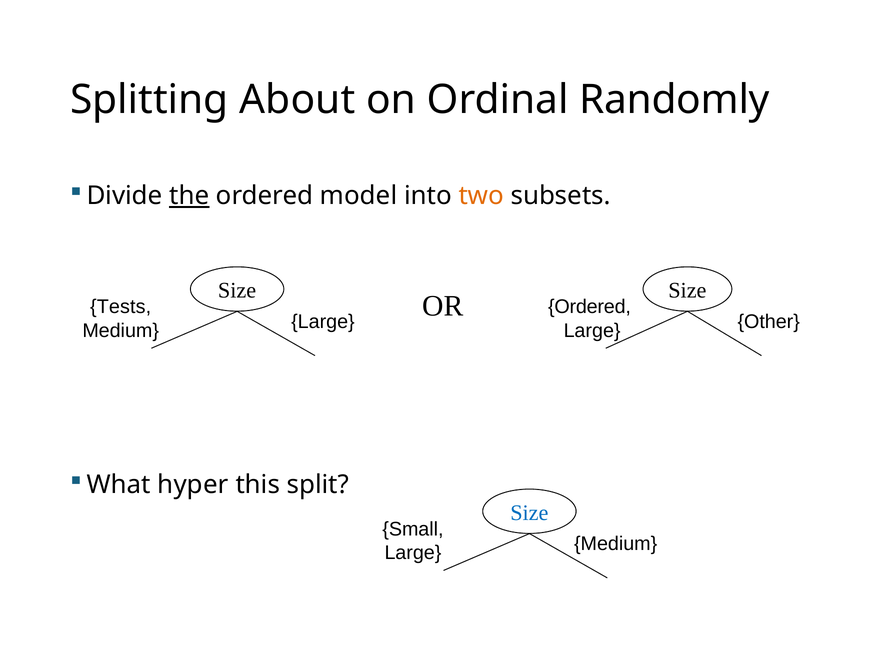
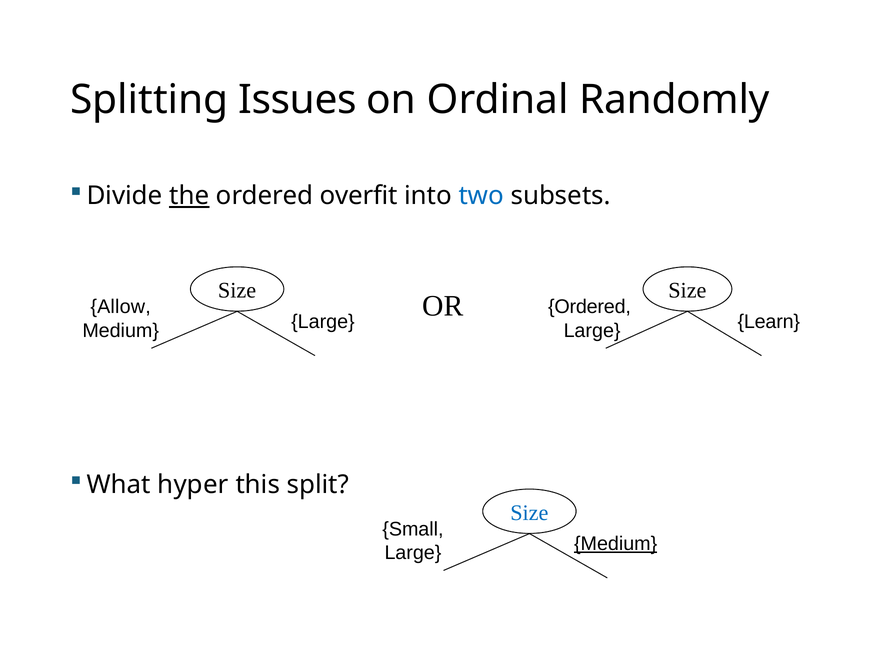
About: About -> Issues (298, 100)
model: model -> overfit (359, 196)
two colour: orange -> blue (481, 196)
Tests: Tests -> Allow (121, 307)
Other: Other -> Learn (769, 321)
Medium underline: none -> present (616, 544)
